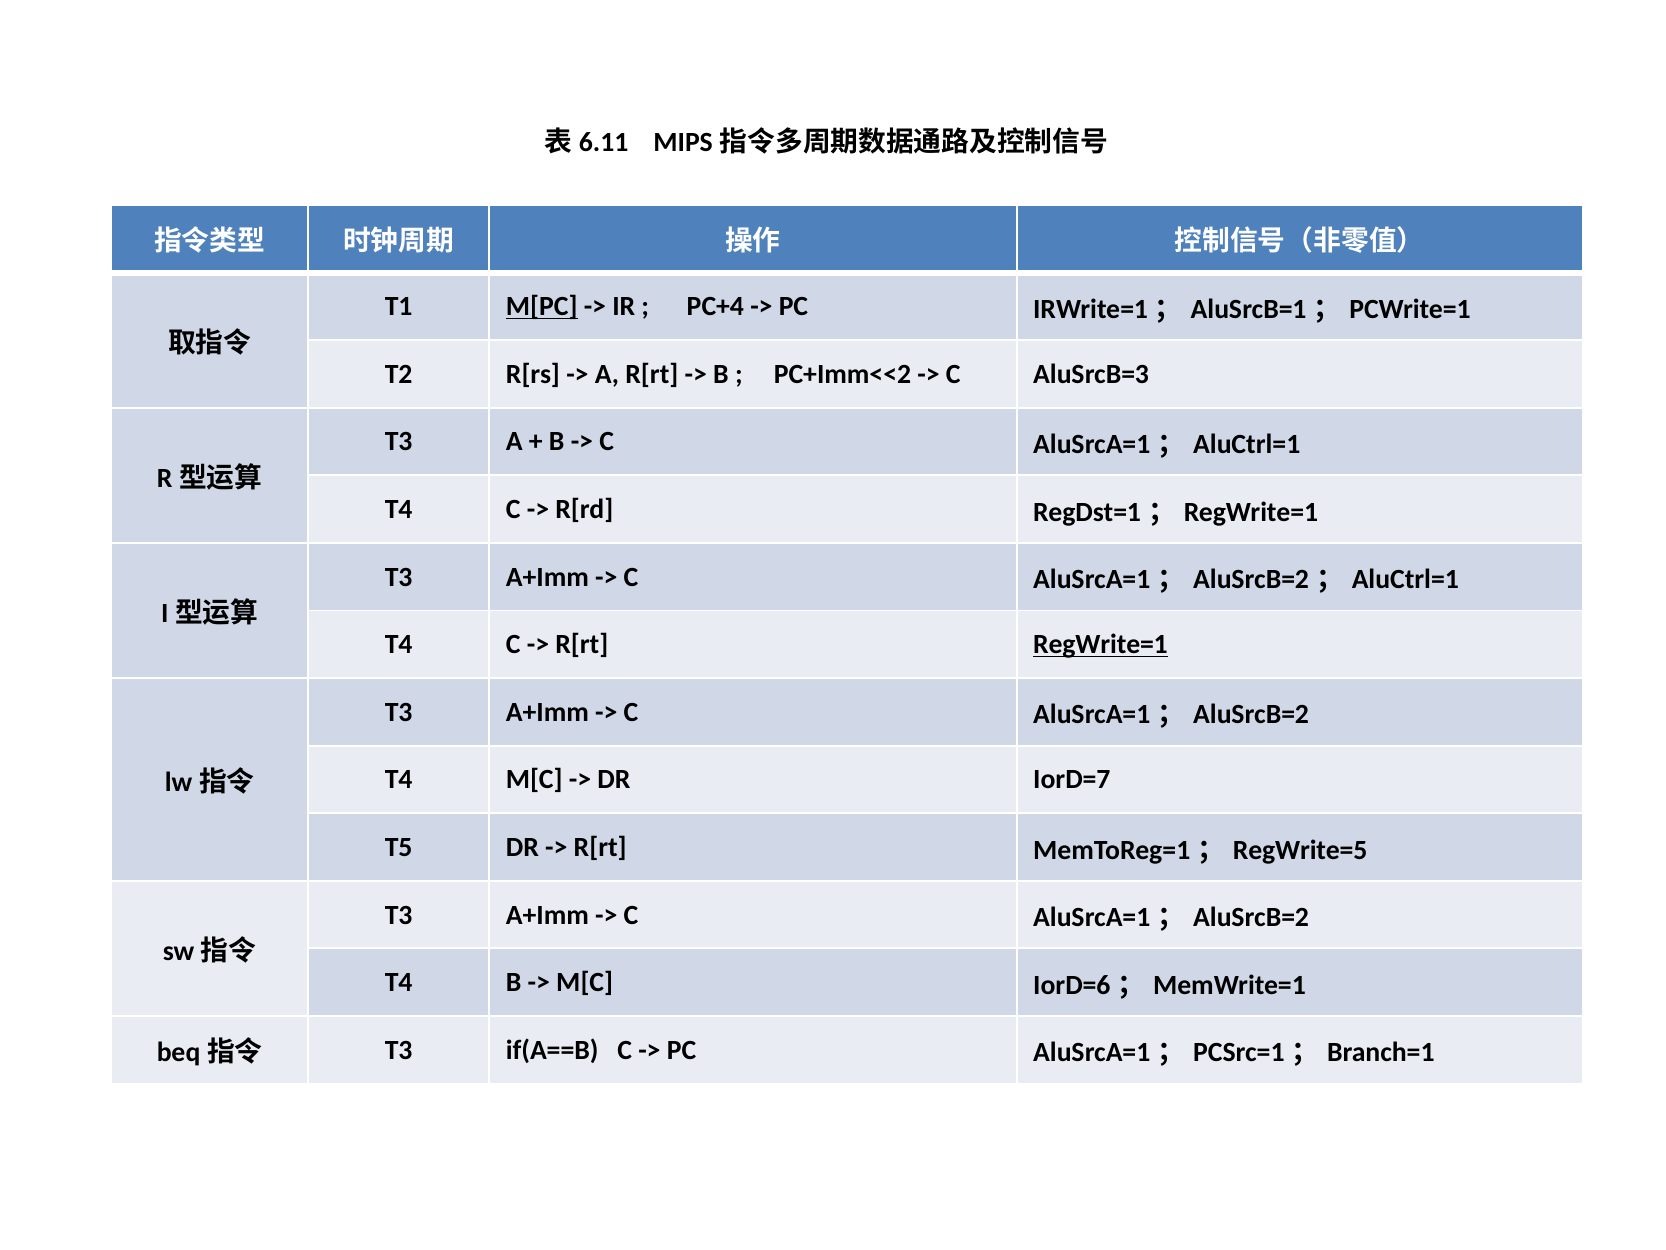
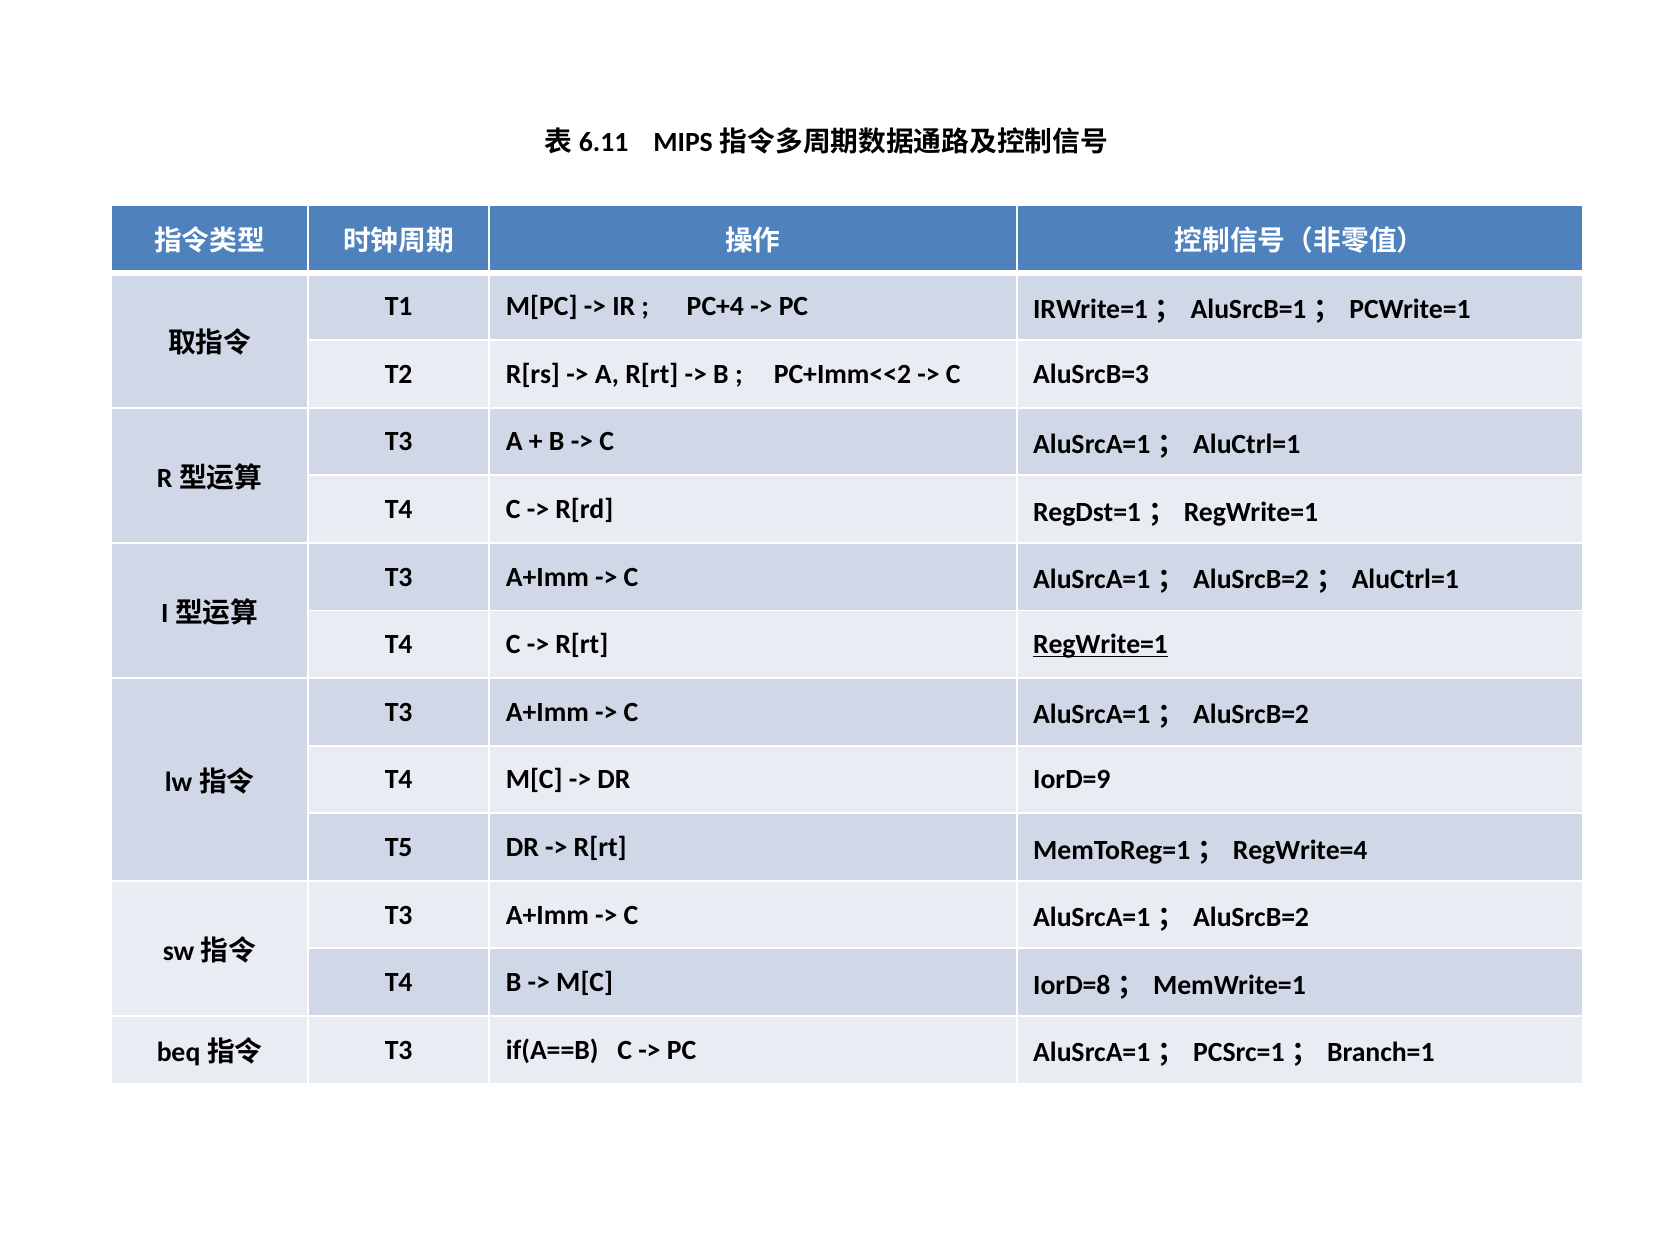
M[PC underline: present -> none (542, 307)
IorD=7: IorD=7 -> IorD=9 (1072, 779)
RegWrite=5: RegWrite=5 -> RegWrite=4 (1300, 850)
IorD=6: IorD=6 -> IorD=8 (1072, 985)
